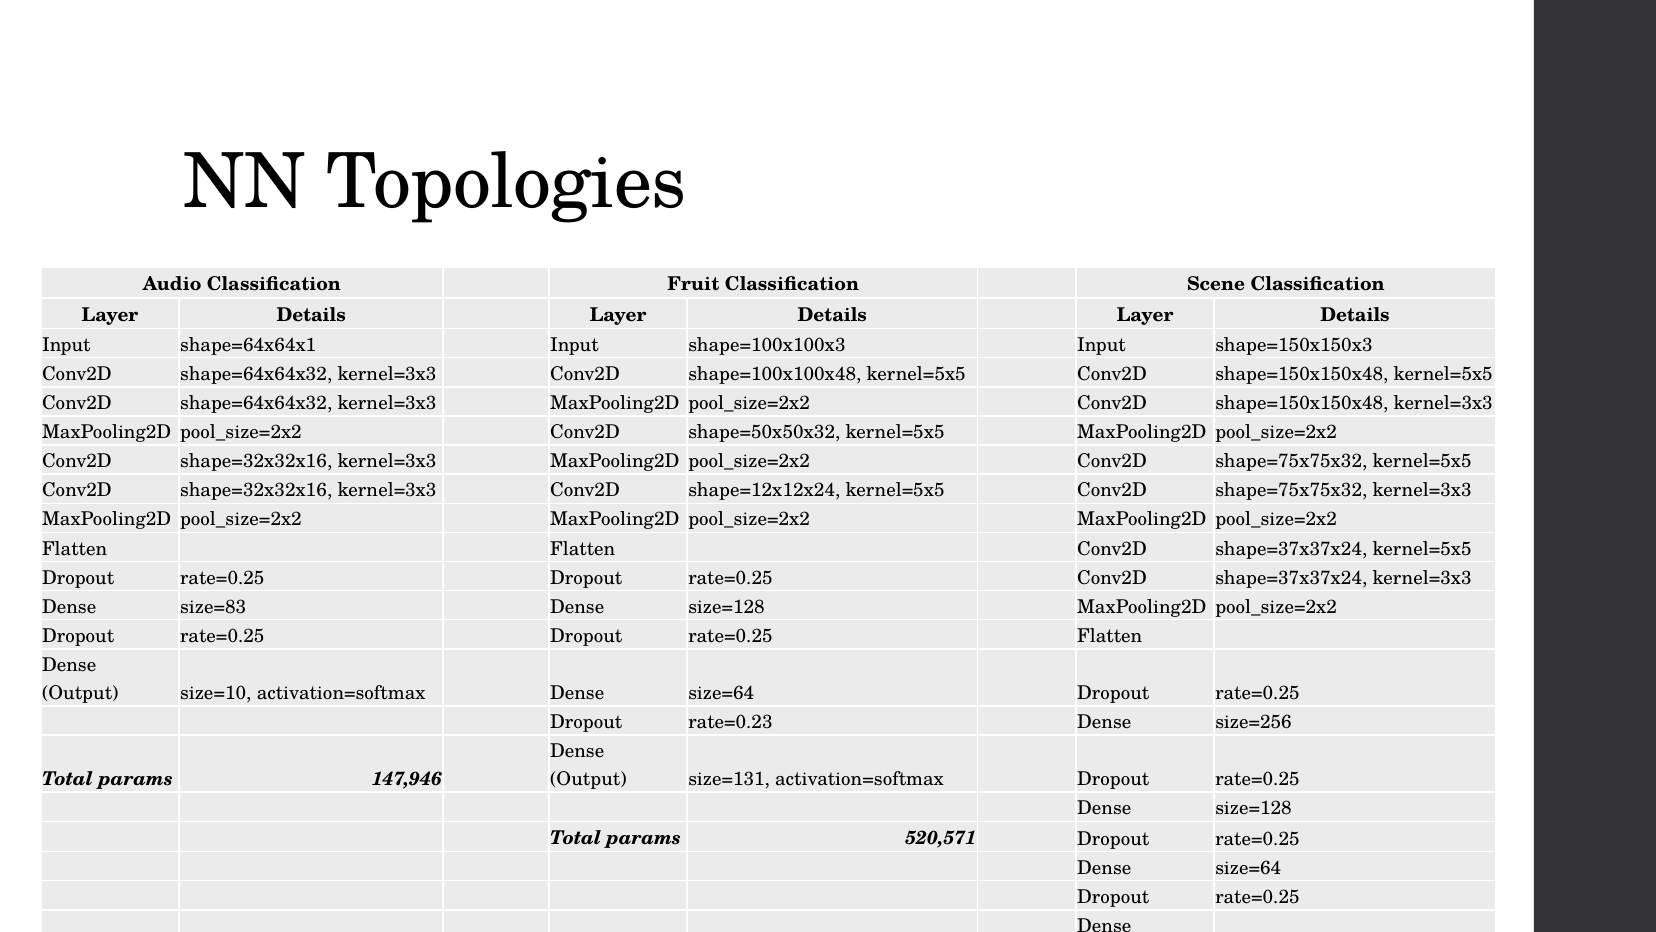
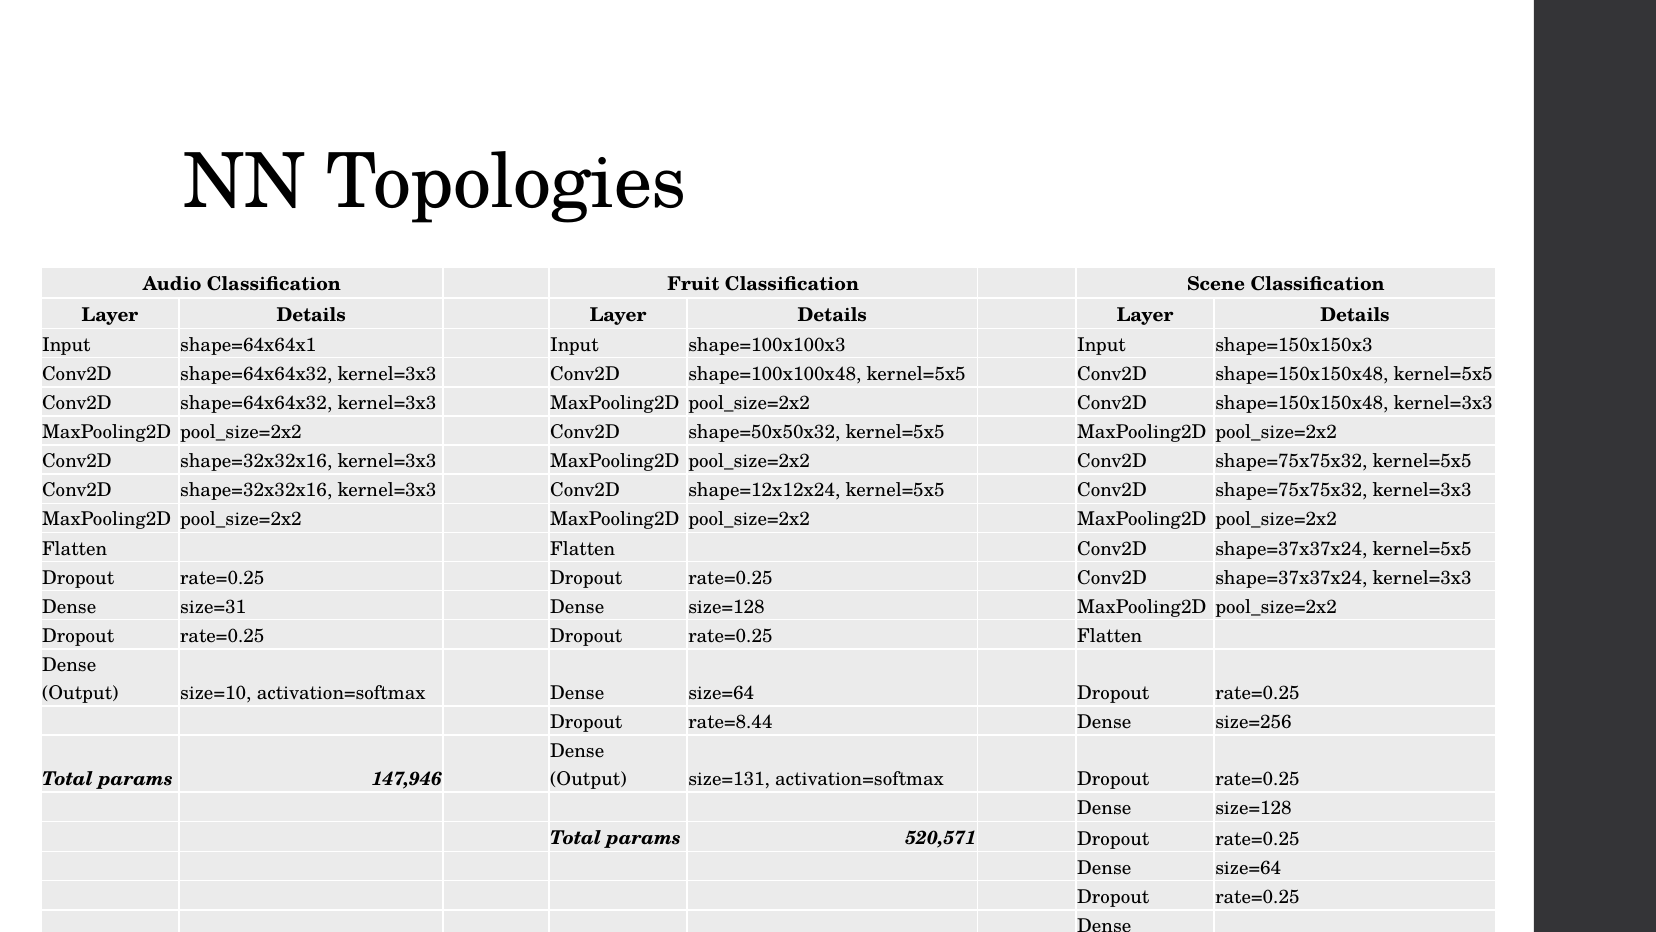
size=83: size=83 -> size=31 (213, 607)
rate=0.23: rate=0.23 -> rate=8.44 (730, 722)
